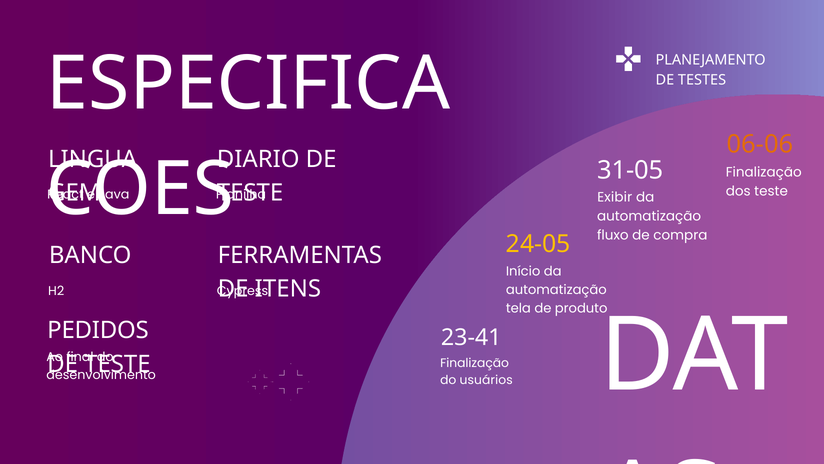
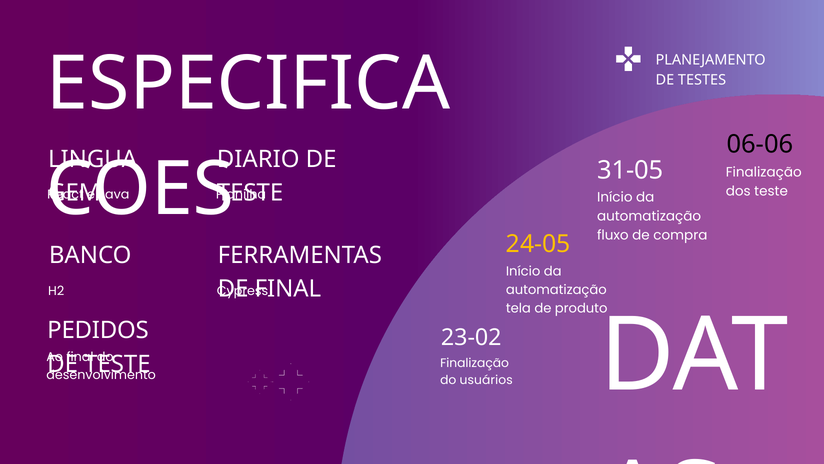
06-06 colour: orange -> black (760, 144)
Exibir: Exibir -> Início (615, 197)
ITENS: ITENS -> FINAL (288, 289)
23-41: 23-41 -> 23-02 (471, 337)
